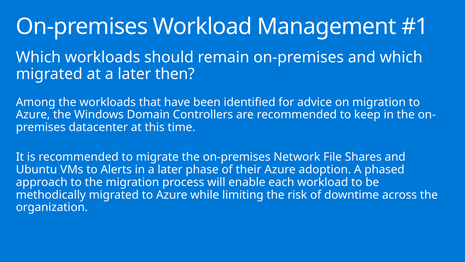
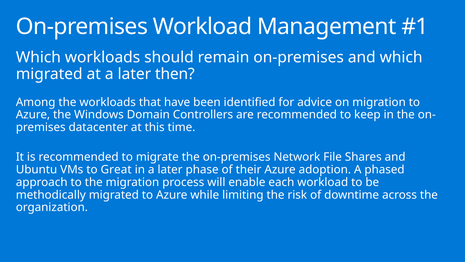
Alerts: Alerts -> Great (116, 169)
